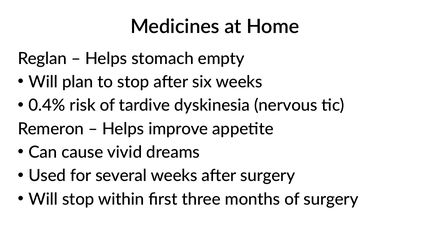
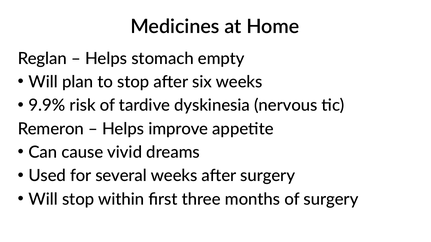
0.4%: 0.4% -> 9.9% (47, 106)
